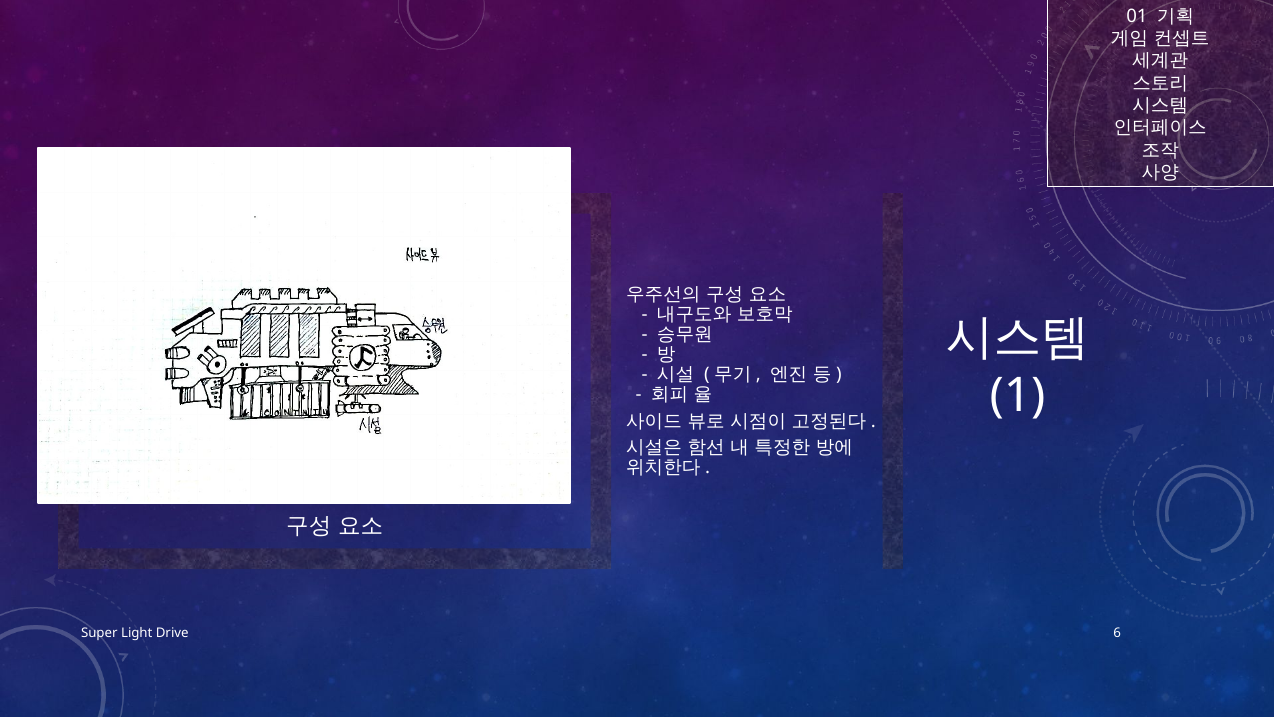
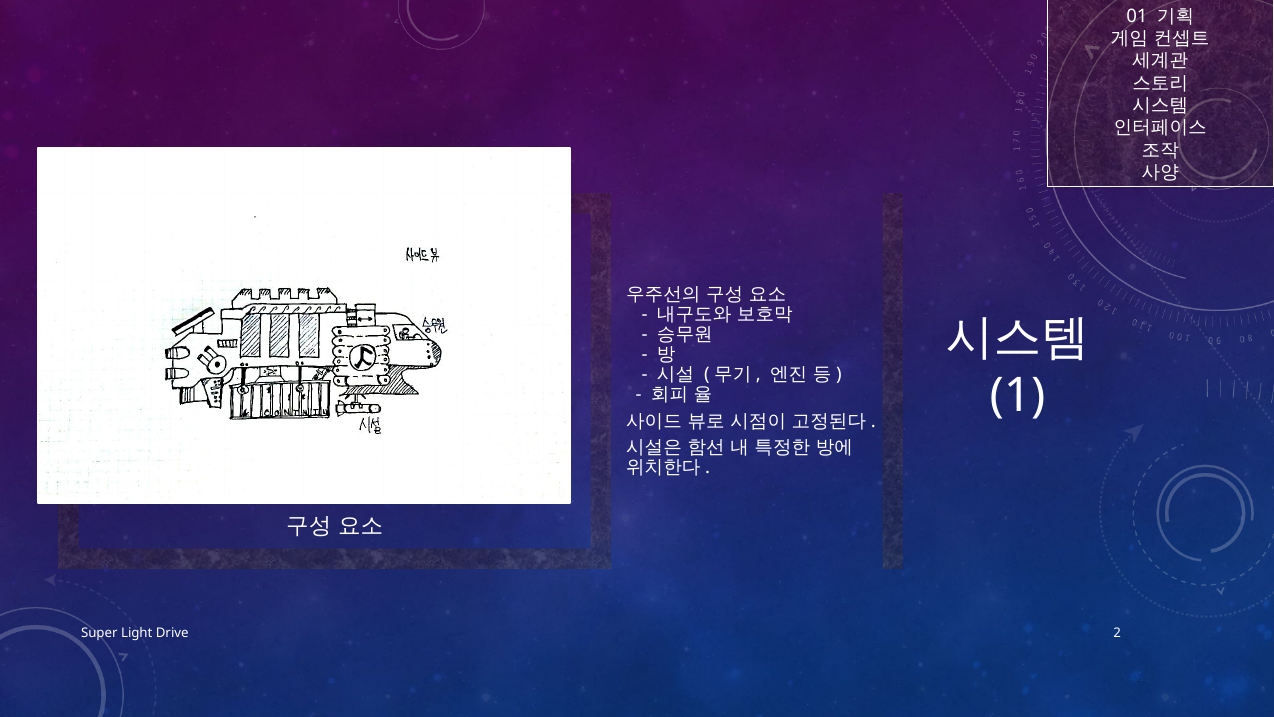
6: 6 -> 2 (1117, 633)
